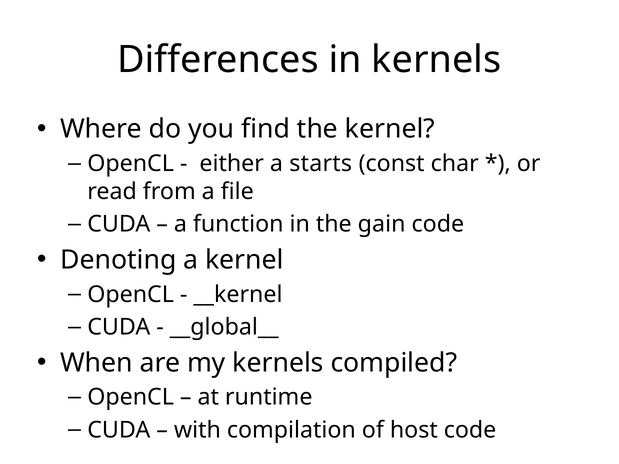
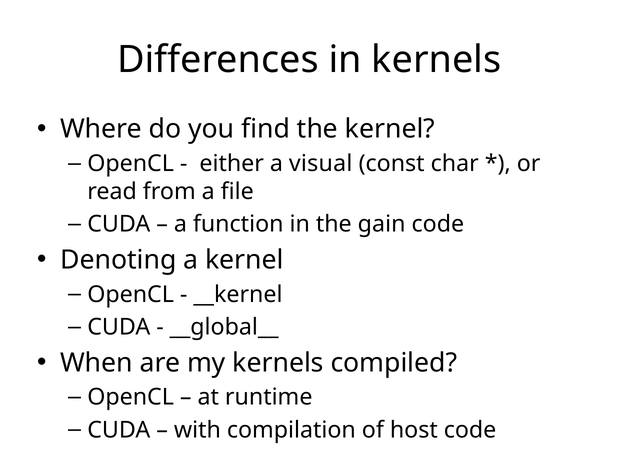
starts: starts -> visual (321, 164)
